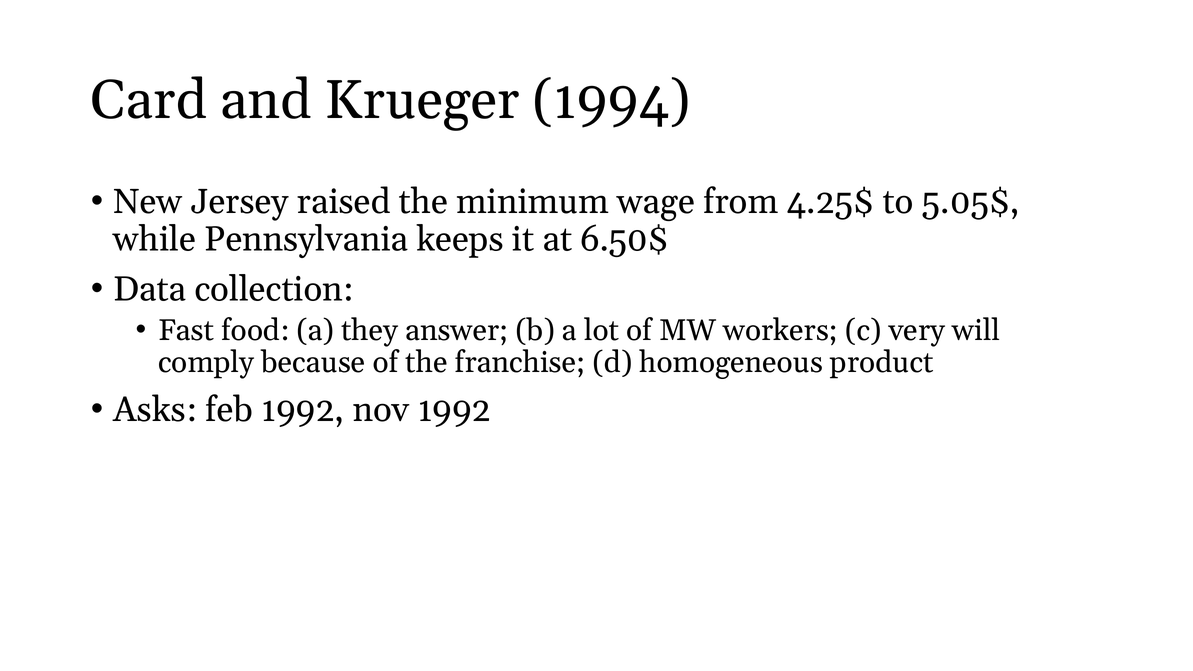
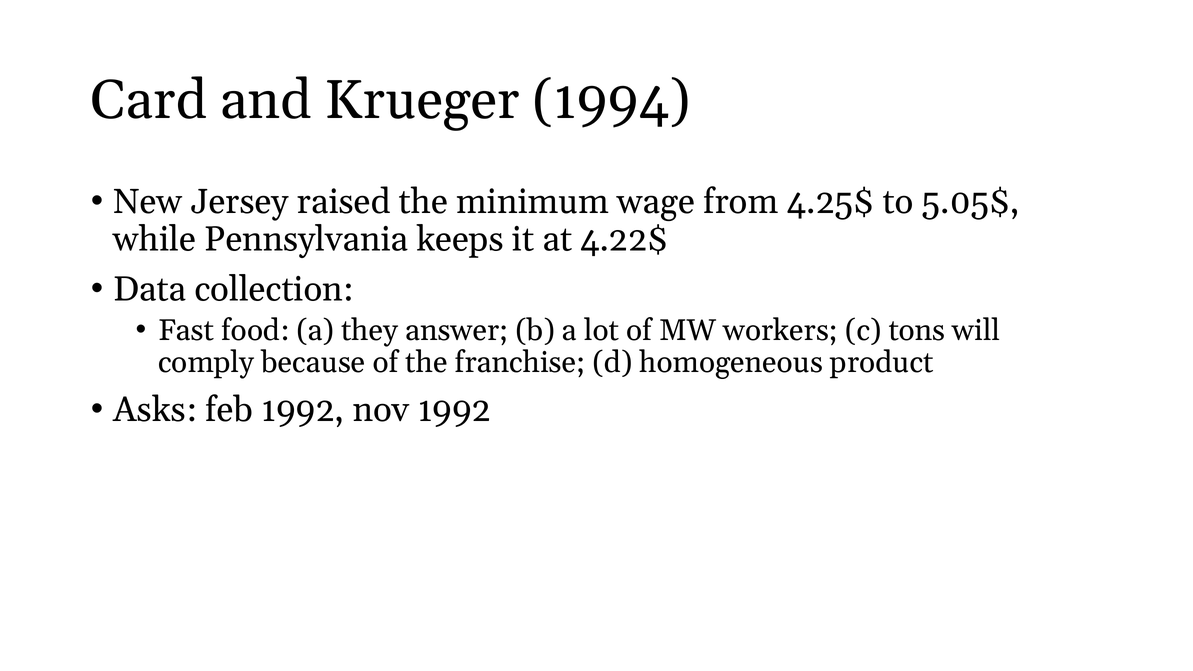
6.50$: 6.50$ -> 4.22$ (624, 239)
very: very -> tons (917, 330)
